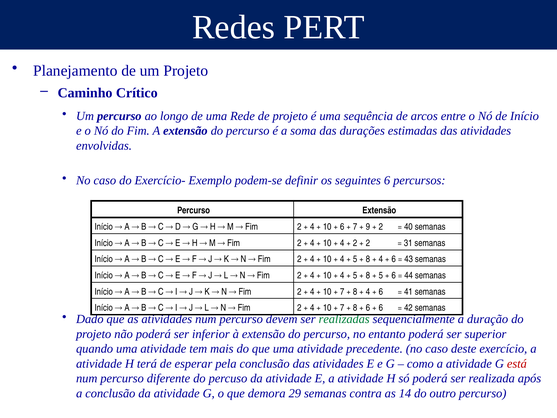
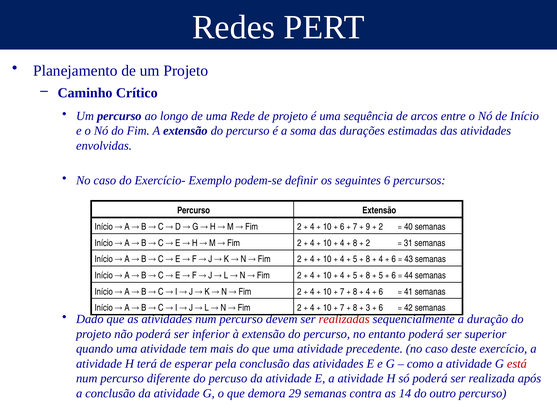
2: 2 -> 8 (355, 243)
6: 6 -> 3 (368, 308)
realizadas colour: green -> red (344, 319)
